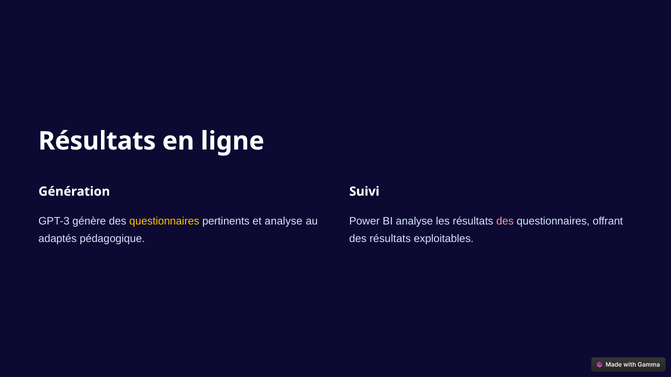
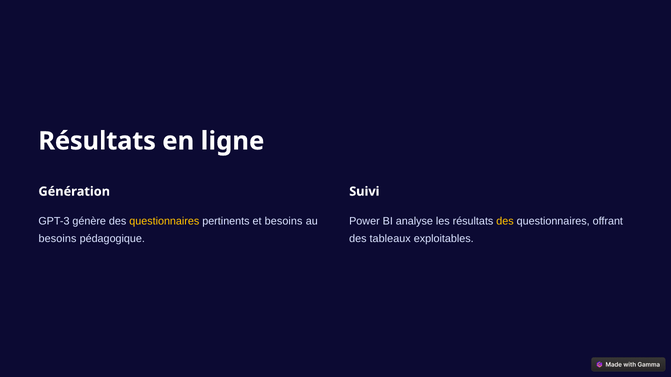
et analyse: analyse -> besoins (284, 221)
des colour: pink -> yellow (505, 221)
adaptés: adaptés -> besoins (57, 239)
des résultats: résultats -> tableaux (390, 239)
